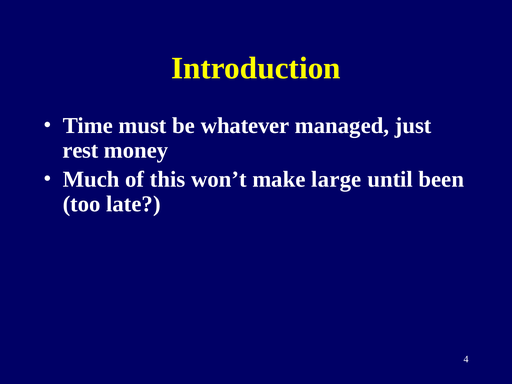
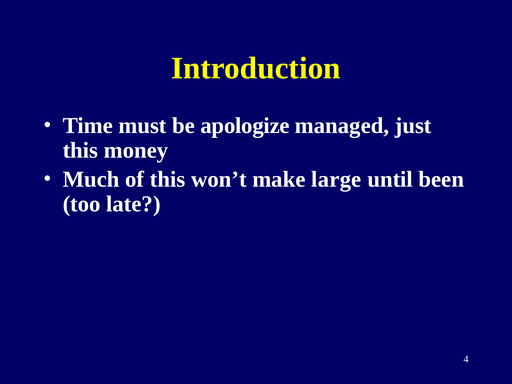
whatever: whatever -> apologize (245, 126)
rest: rest -> this (80, 150)
